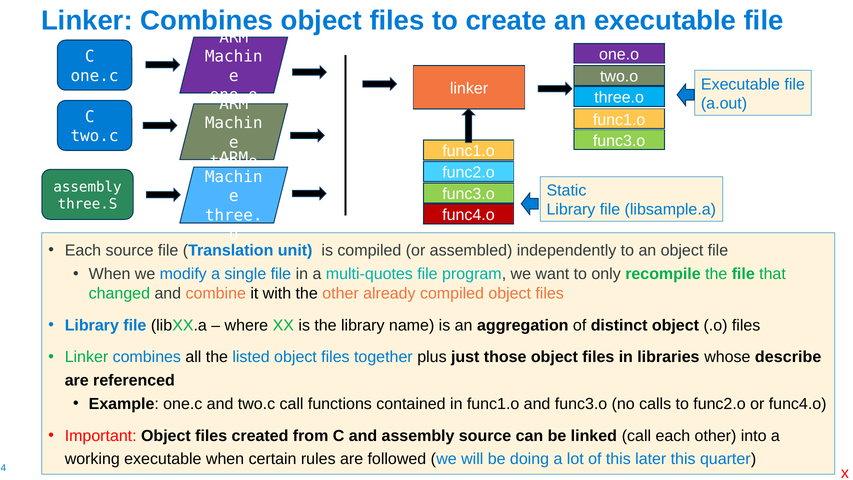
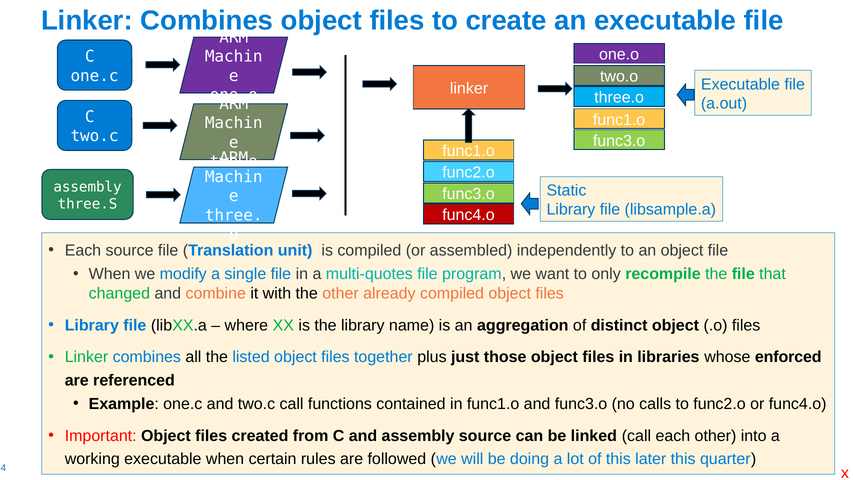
describe: describe -> enforced (788, 357)
